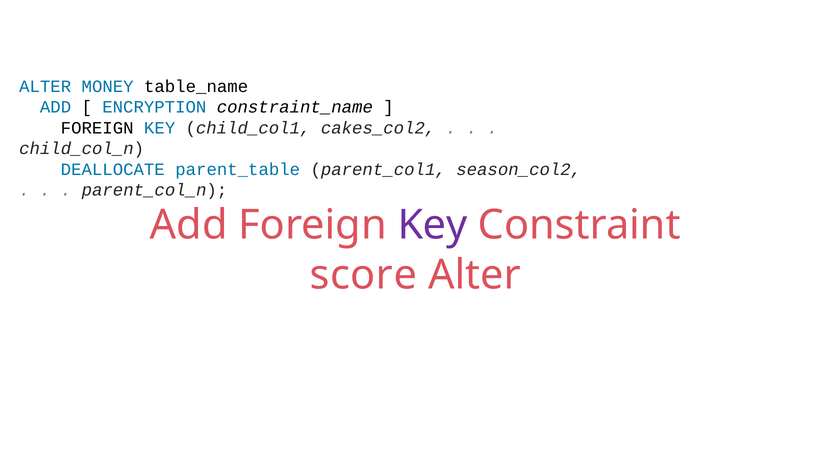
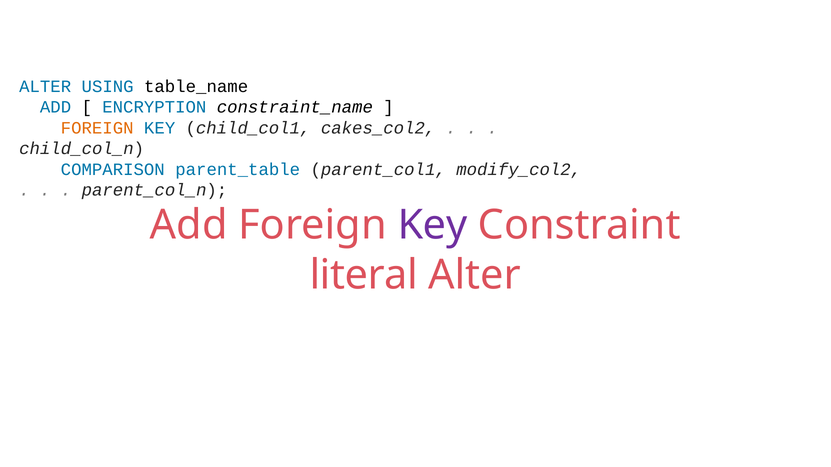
MONEY: MONEY -> USING (108, 86)
FOREIGN colour: black -> orange (97, 128)
DEALLOCATE: DEALLOCATE -> COMPARISON (113, 170)
season_col2: season_col2 -> modify_col2 (519, 170)
score: score -> literal (364, 275)
